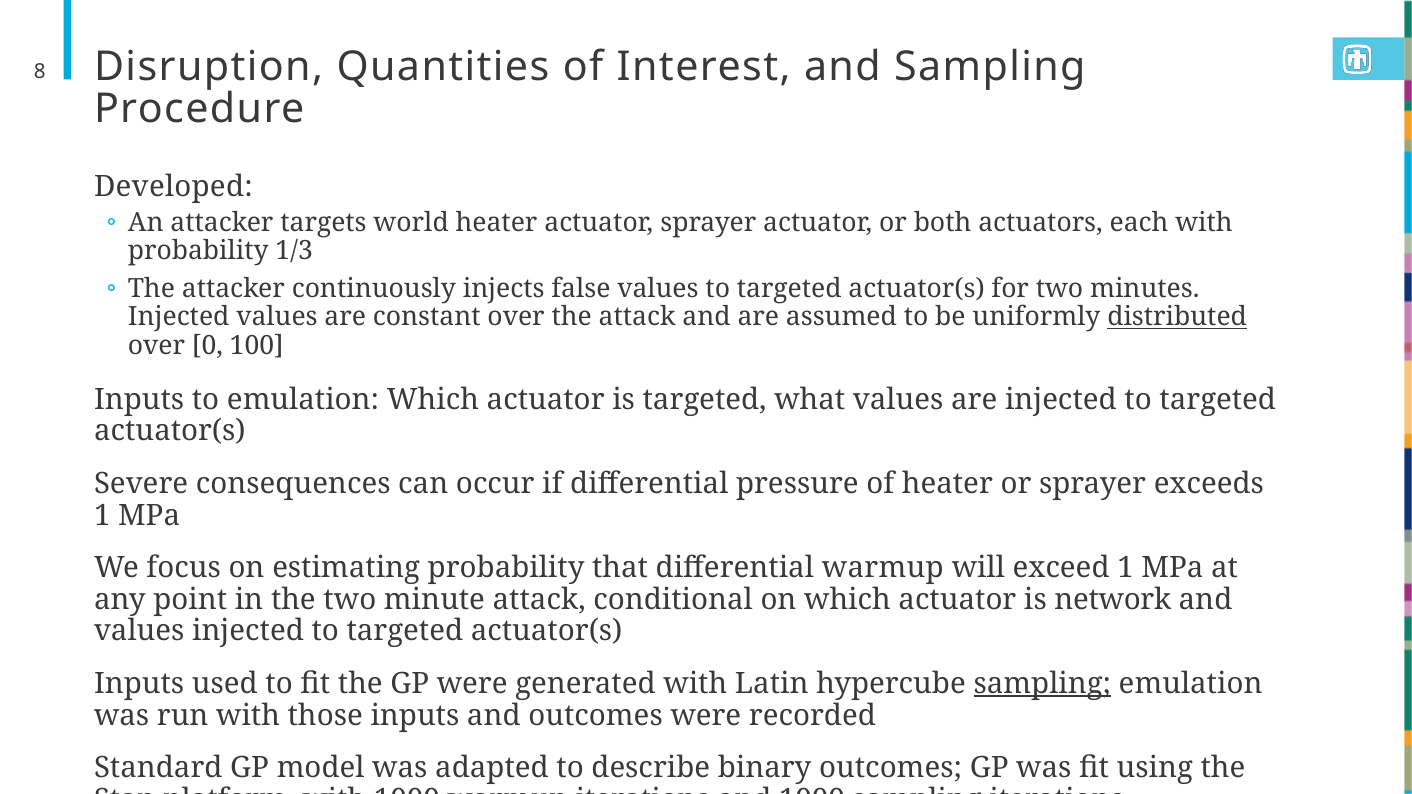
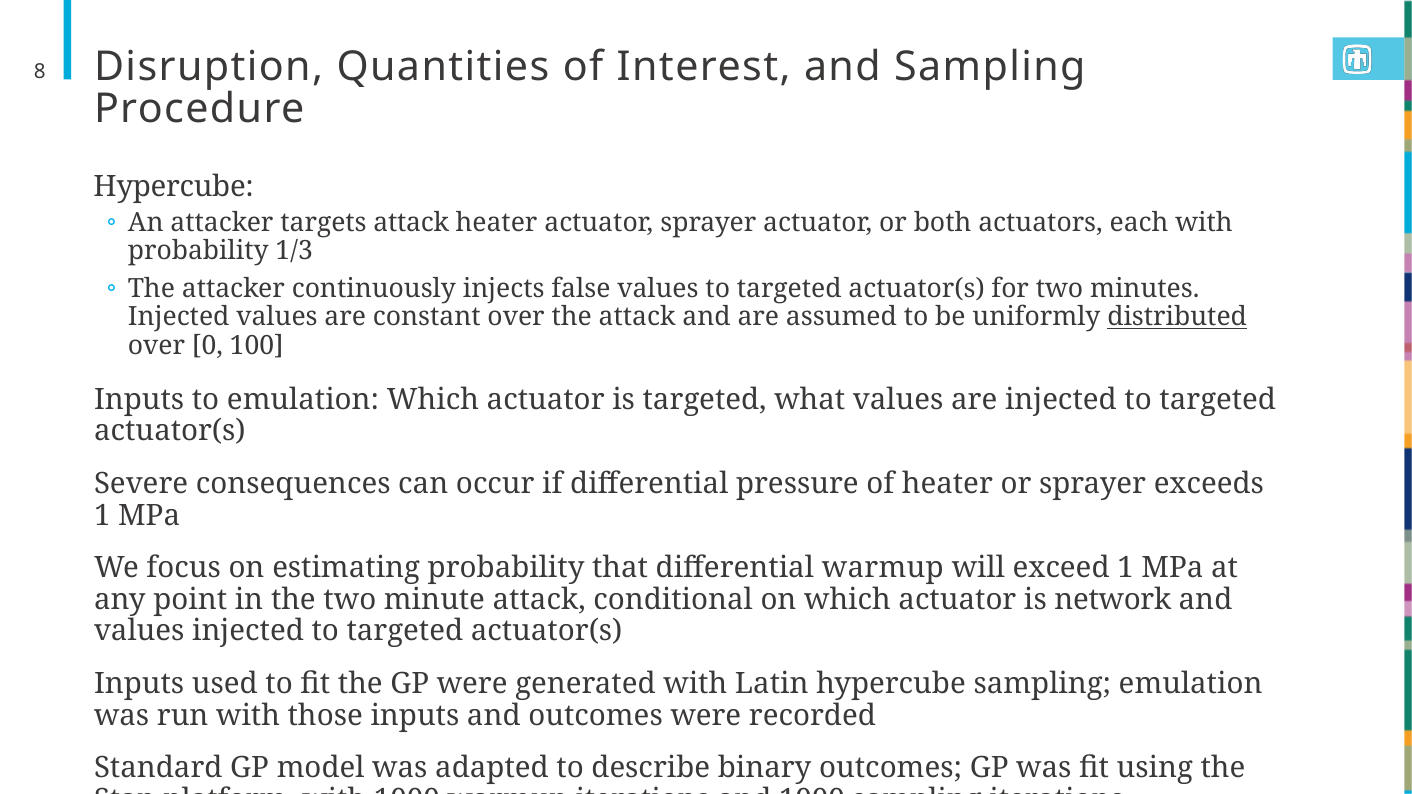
Developed: Developed -> Hypercube (174, 187)
targets world: world -> attack (411, 223)
sampling underline: present -> none (1042, 684)
